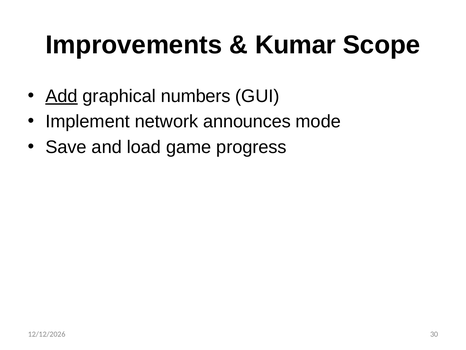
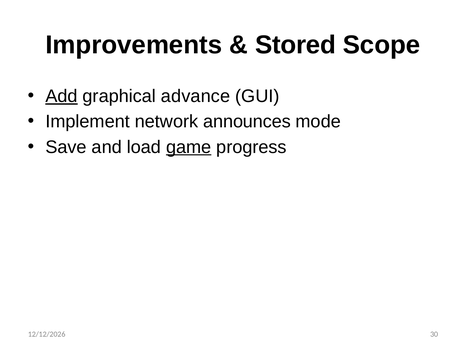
Kumar: Kumar -> Stored (295, 45)
numbers: numbers -> advance (196, 96)
game underline: none -> present (189, 147)
